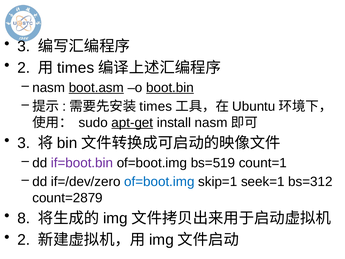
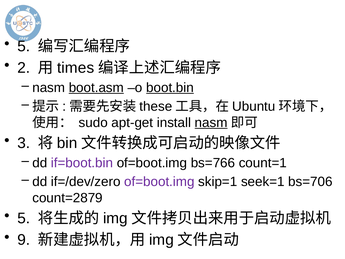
3: 3 -> 5 (24, 46)
times: times -> these (156, 106)
apt-get underline: present -> none (132, 122)
nasm underline: none -> present (211, 122)
bs=519: bs=519 -> bs=766 (213, 163)
of=boot.img colour: blue -> purple (159, 182)
bs=312: bs=312 -> bs=706 (310, 182)
8: 8 -> 5 (24, 218)
2: 2 -> 9 (24, 240)
